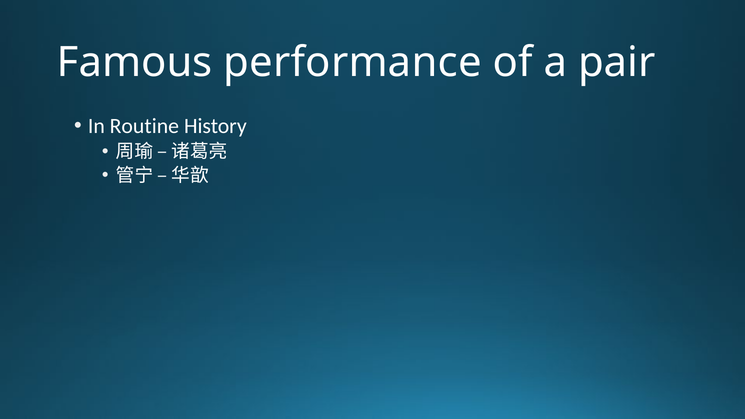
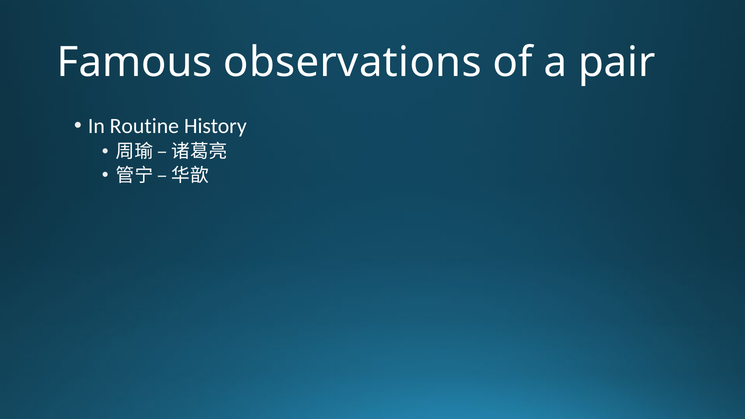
performance: performance -> observations (353, 63)
